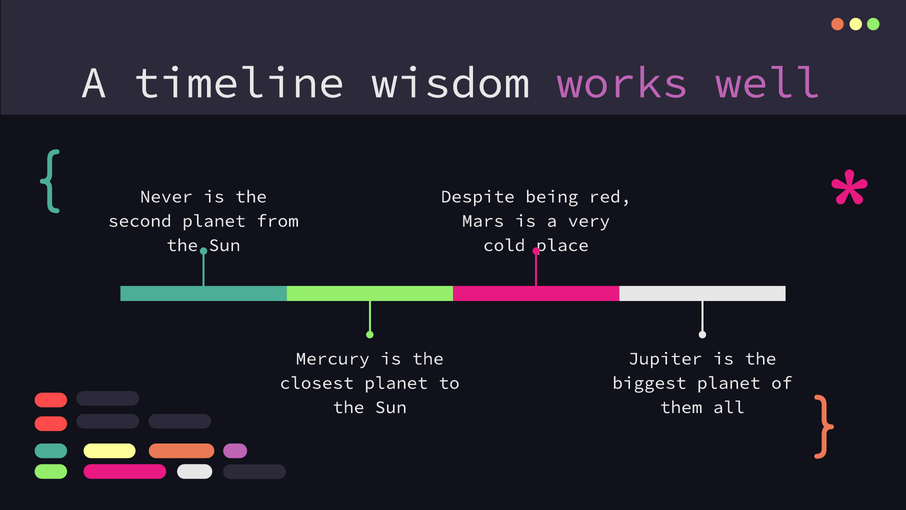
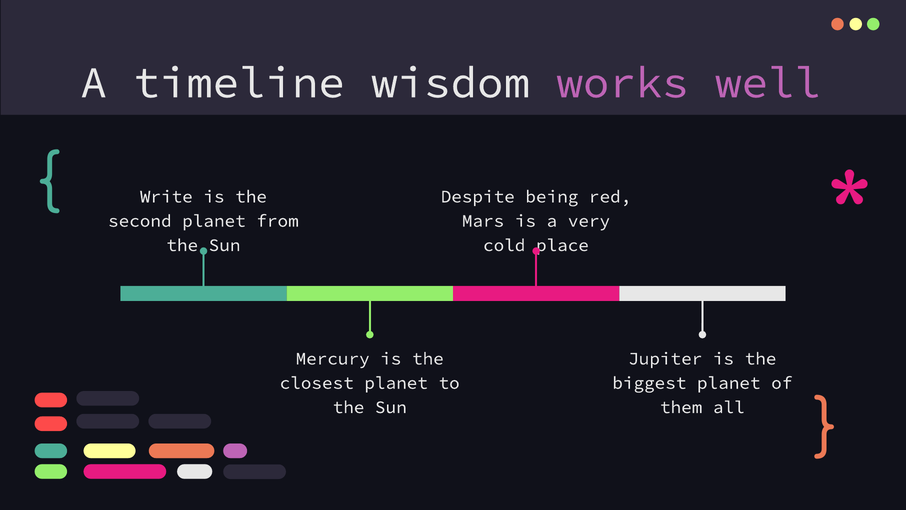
Never: Never -> Write (166, 196)
